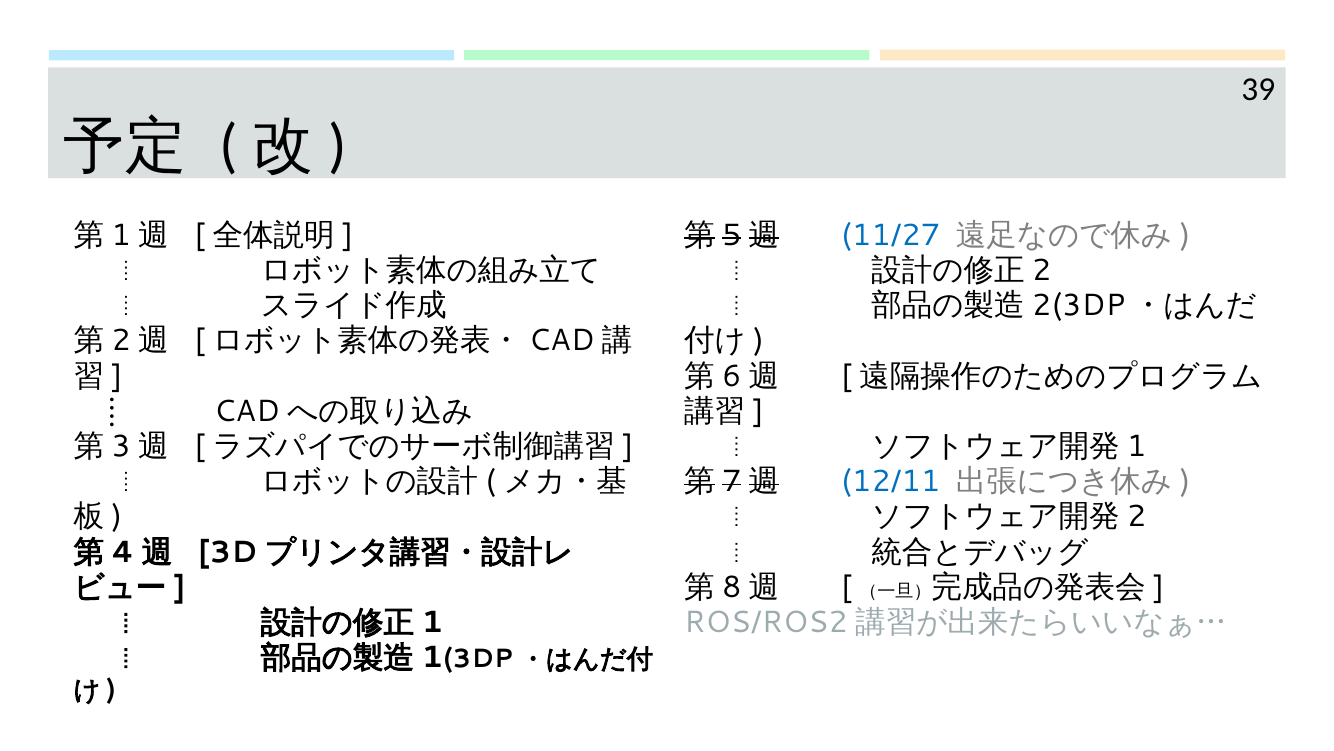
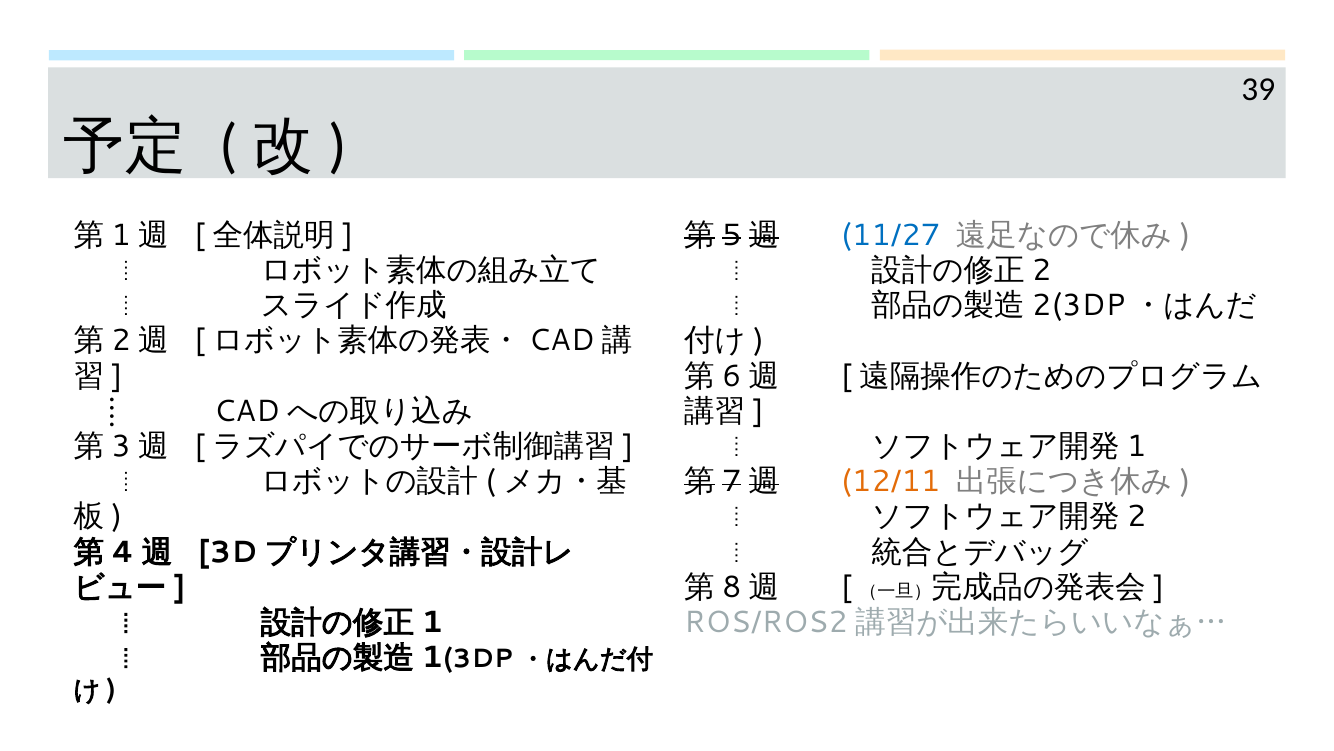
12/11 colour: blue -> orange (891, 481)
